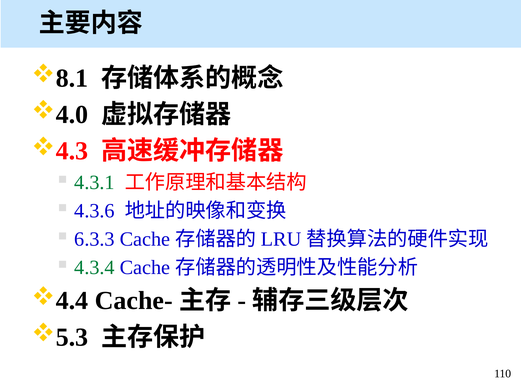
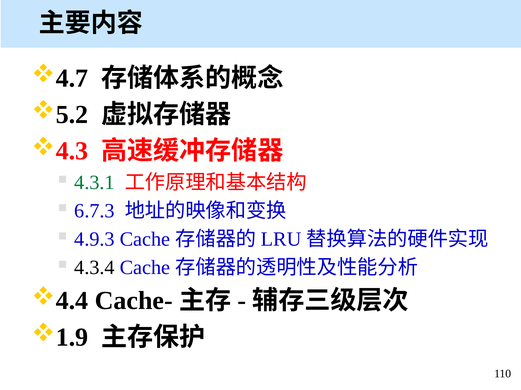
8.1: 8.1 -> 4.7 (72, 78)
4.0: 4.0 -> 5.2 (72, 115)
4.3.6: 4.3.6 -> 6.7.3 (95, 211)
6.3.3: 6.3.3 -> 4.9.3 (95, 239)
4.3.4 colour: green -> black (95, 268)
5.3: 5.3 -> 1.9 (72, 338)
